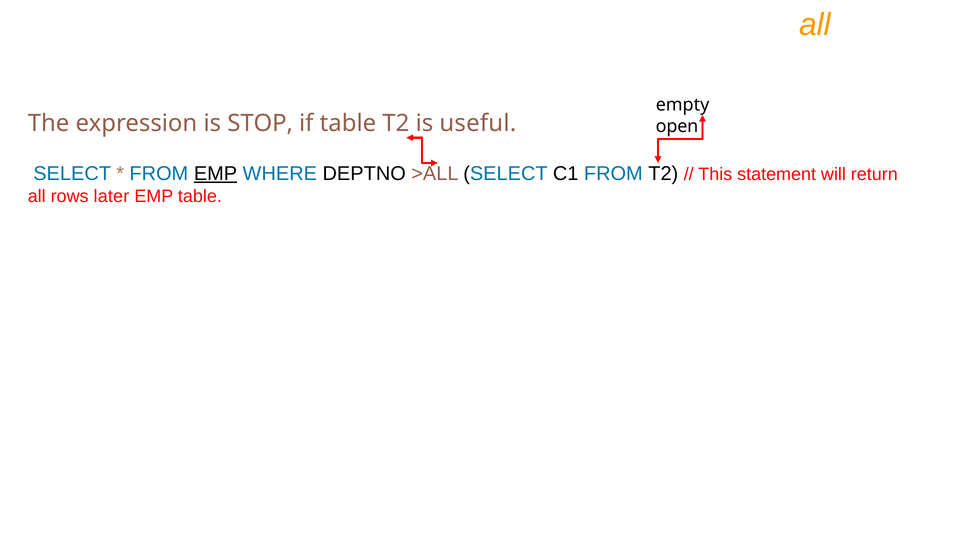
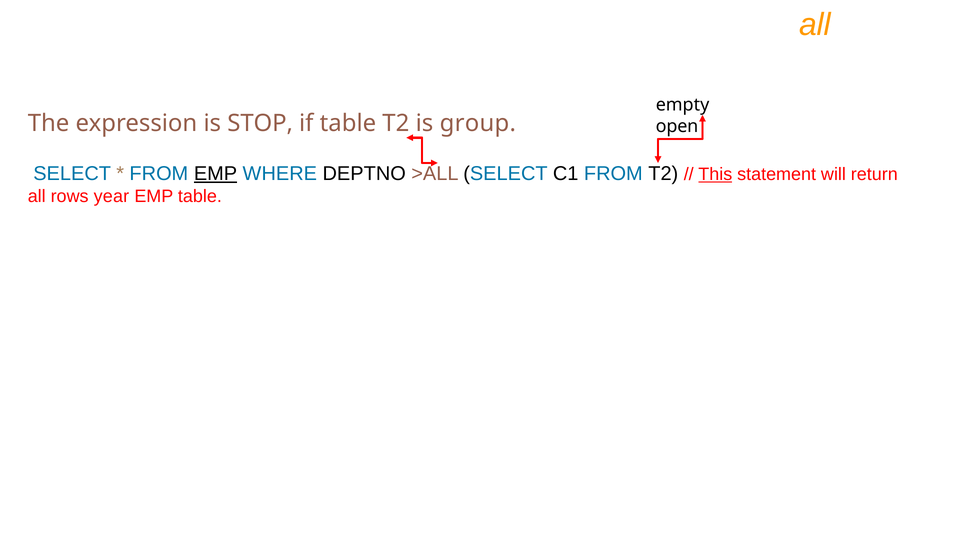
useful: useful -> group (478, 123)
This underline: none -> present (715, 174)
later: later -> year (111, 196)
